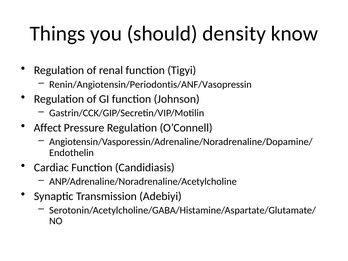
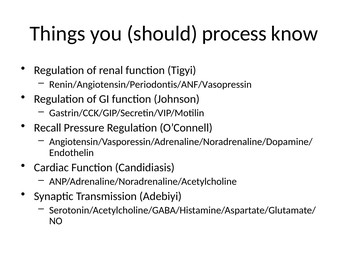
density: density -> process (234, 34)
Affect: Affect -> Recall (48, 128)
